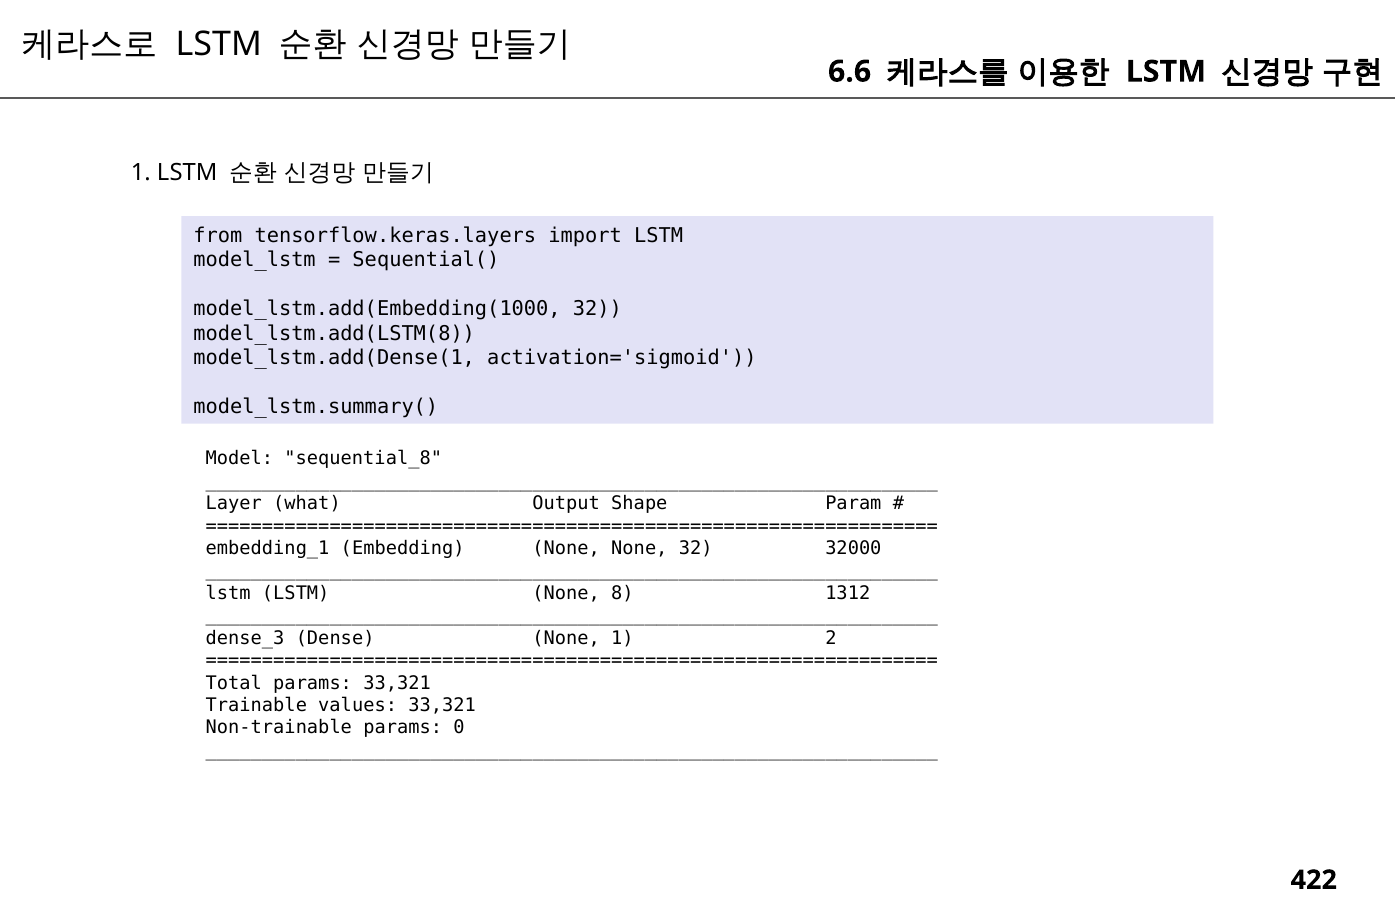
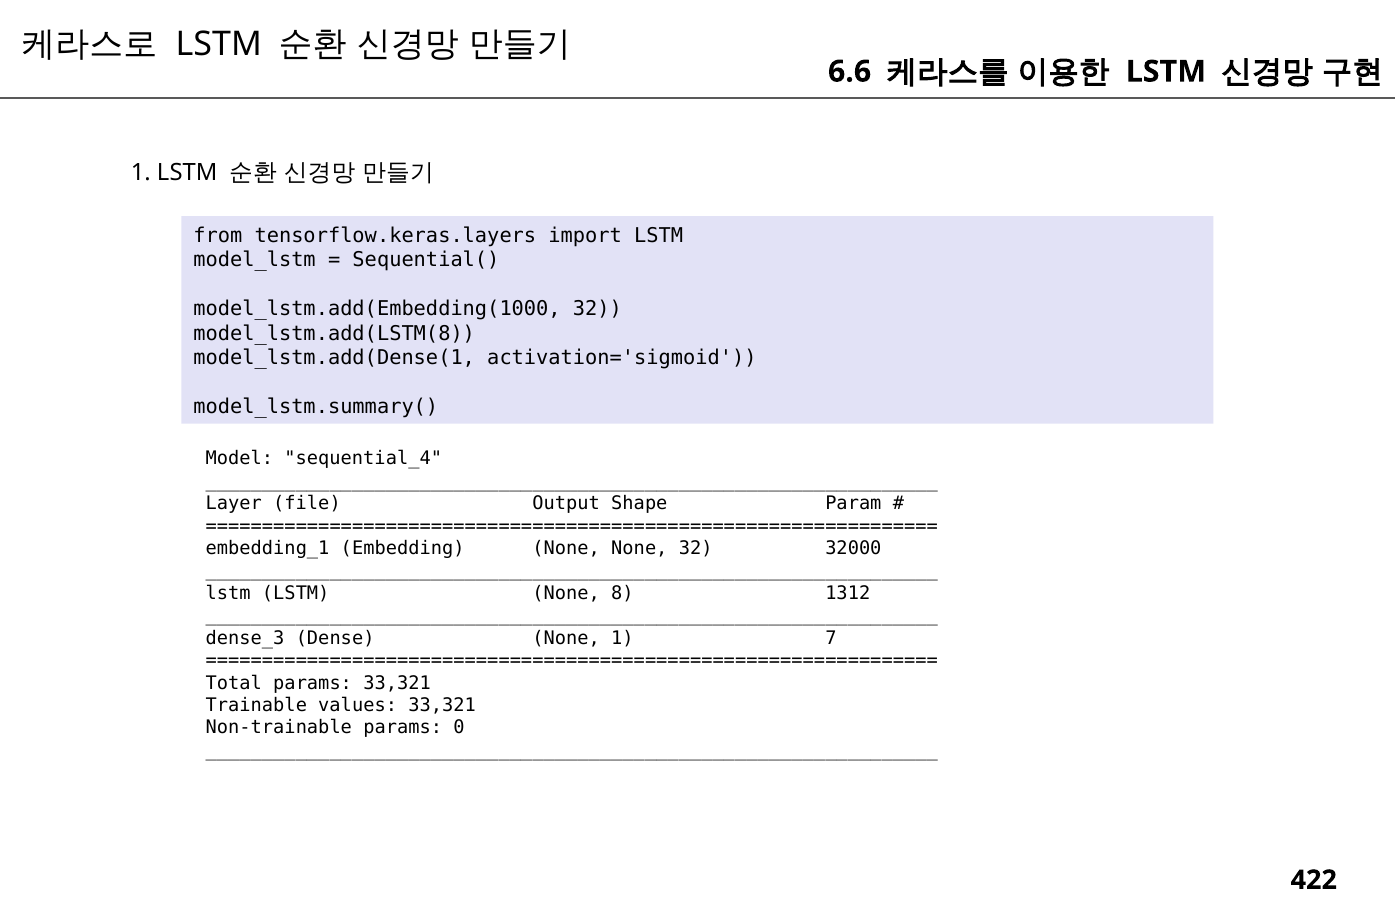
sequential_8: sequential_8 -> sequential_4 (363, 458)
what: what -> file (307, 503)
2: 2 -> 7 (831, 638)
